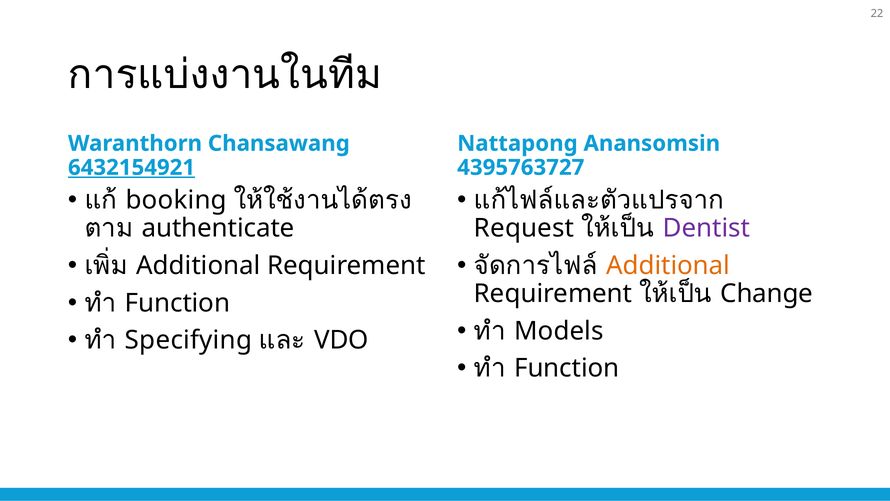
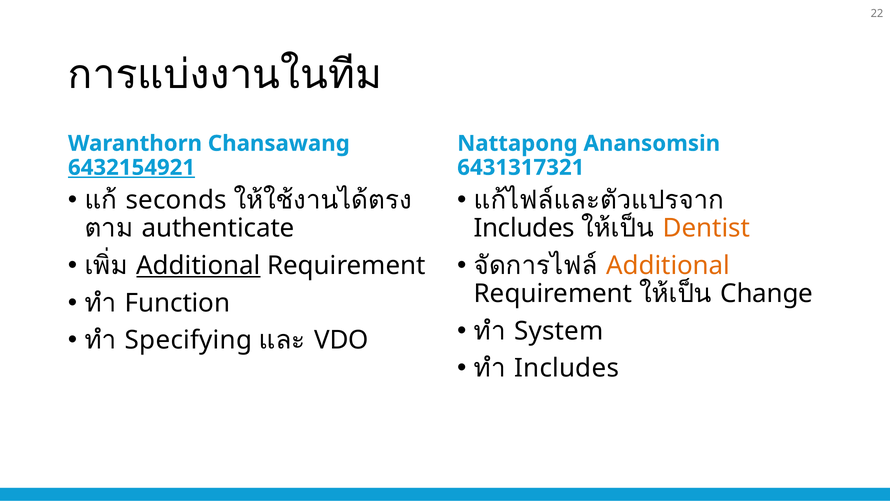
4395763727: 4395763727 -> 6431317321 (521, 167)
booking: booking -> seconds (176, 200)
Request: Request -> Includes (524, 228)
Dentist colour: purple -> orange (706, 228)
Additional underline: none -> present (198, 265)
Models: Models -> System (559, 331)
Function: Function -> Includes (567, 368)
